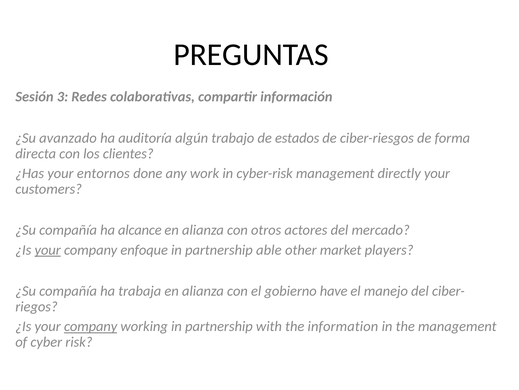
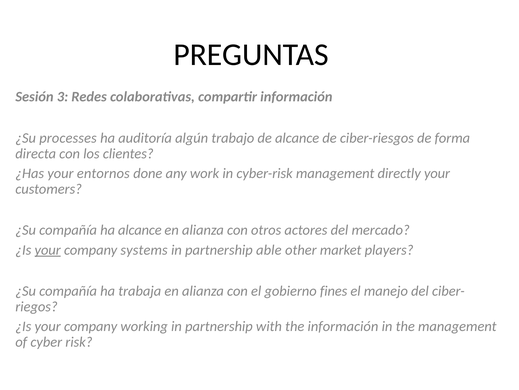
avanzado: avanzado -> processes (68, 138)
de estados: estados -> alcance (297, 138)
enfoque: enfoque -> systems (144, 249)
have: have -> fines (334, 291)
company underline: present -> none (91, 326)
the information: information -> información (343, 326)
